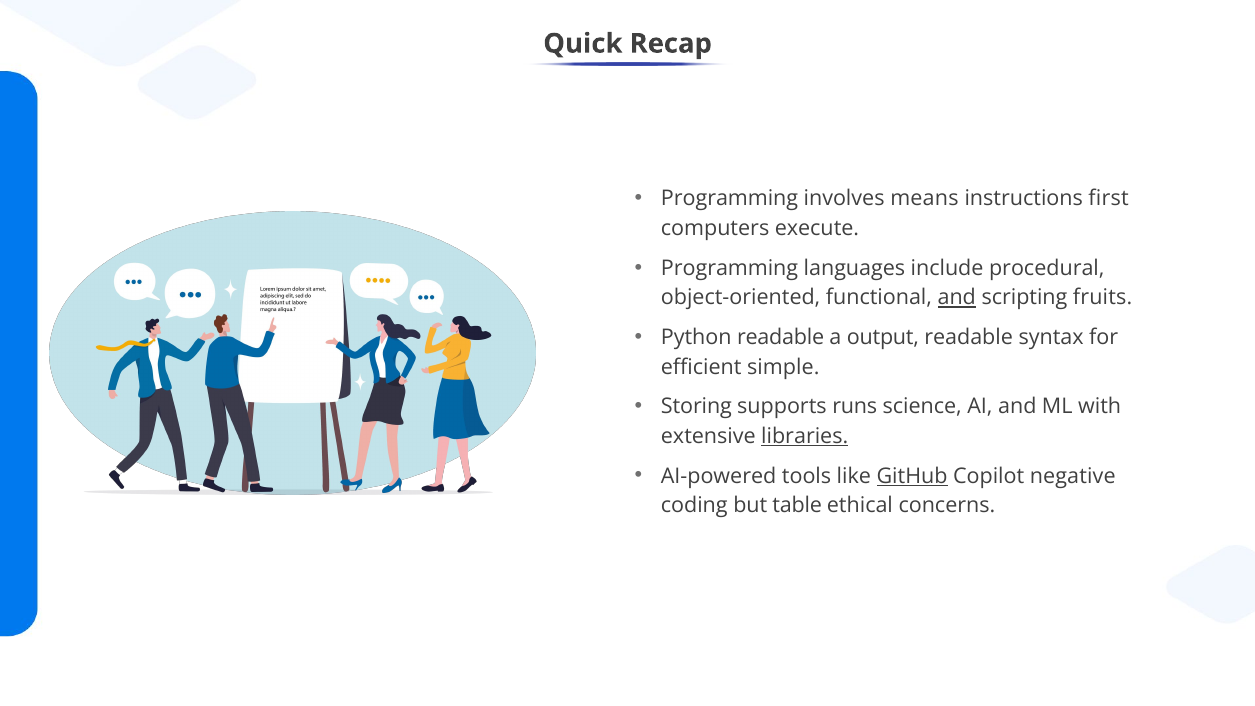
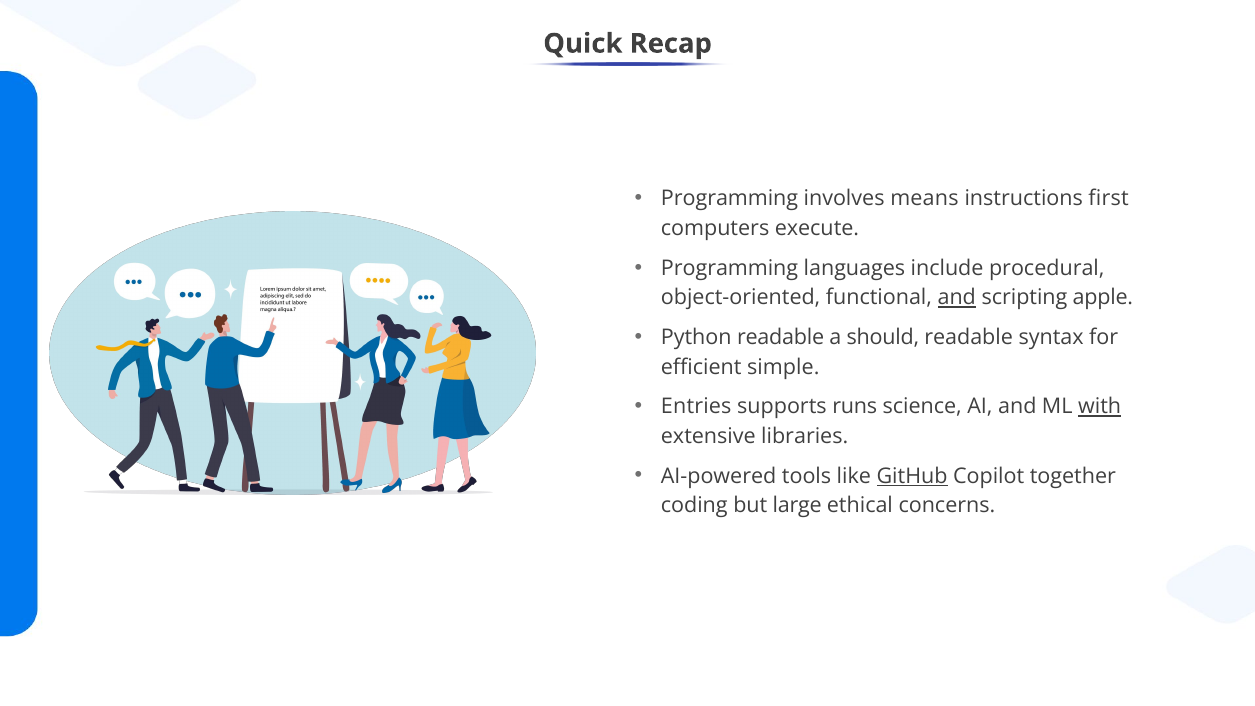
fruits: fruits -> apple (1103, 298)
output: output -> should (883, 337)
Storing: Storing -> Entries (696, 407)
with underline: none -> present (1100, 407)
libraries underline: present -> none (805, 436)
negative: negative -> together (1073, 476)
table: table -> large (797, 506)
